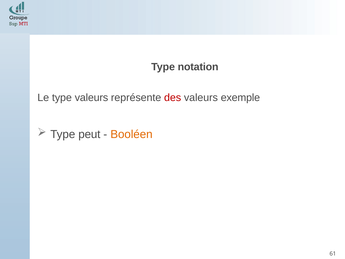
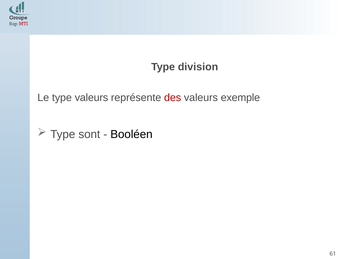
notation: notation -> division (198, 67)
peut: peut -> sont (89, 134)
Booléen colour: orange -> black (131, 134)
